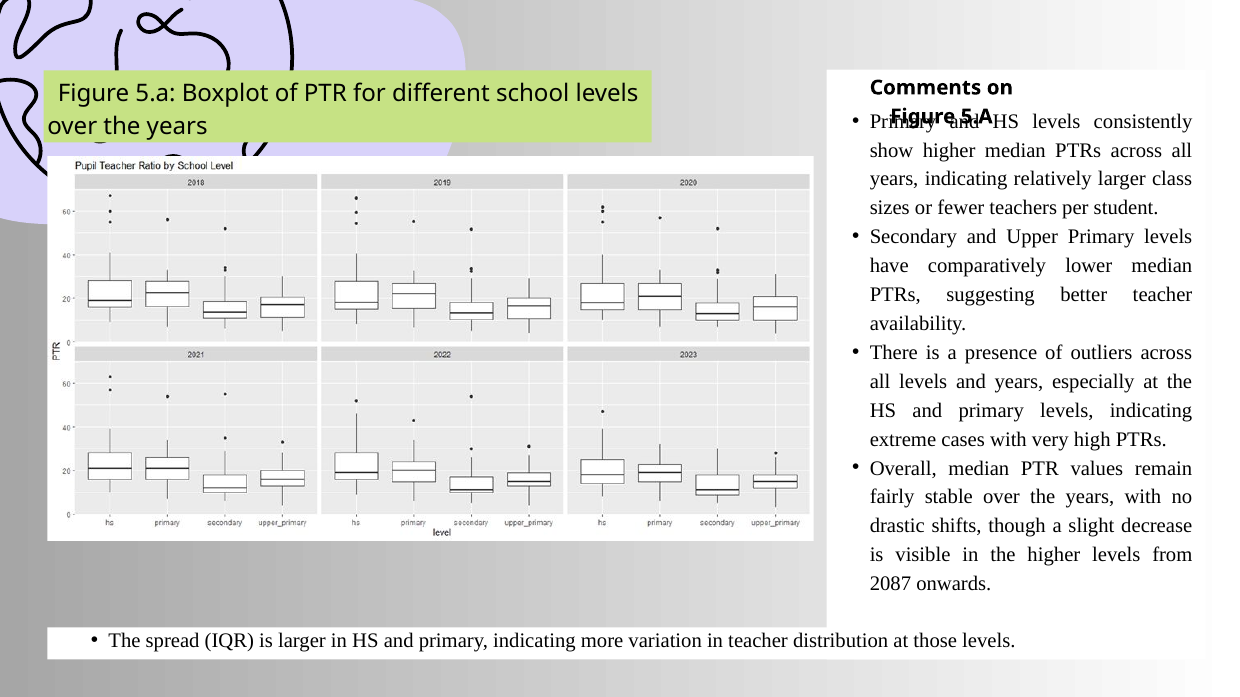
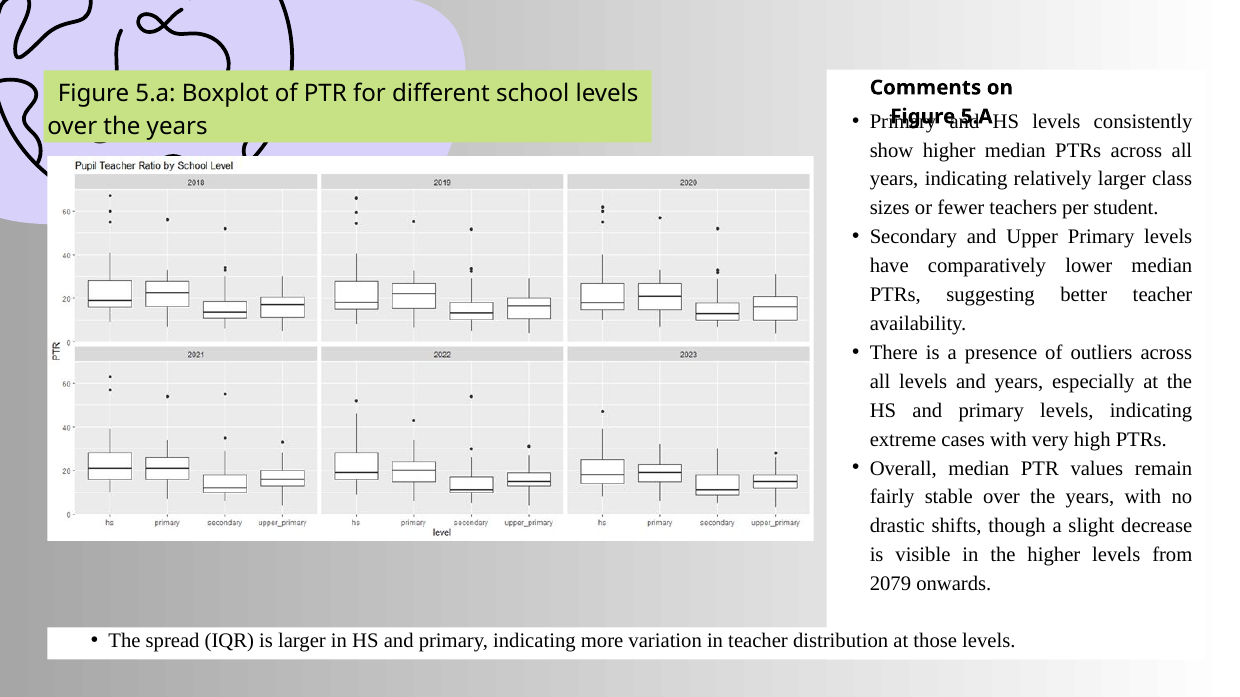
2087: 2087 -> 2079 (890, 584)
